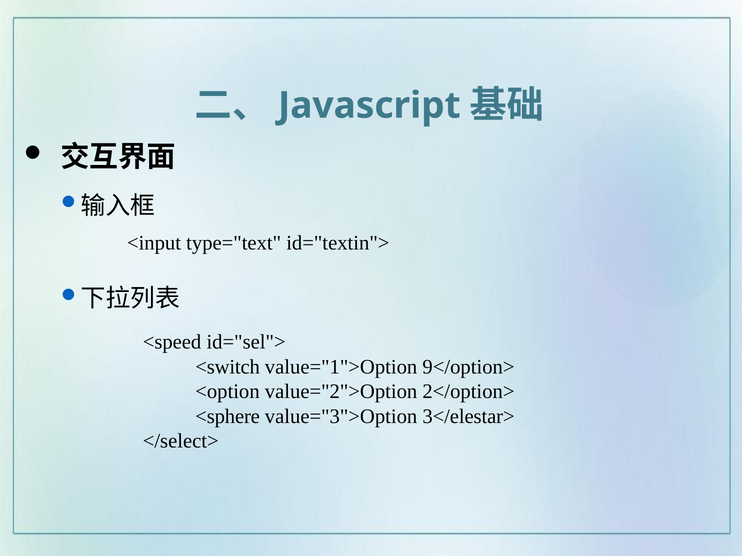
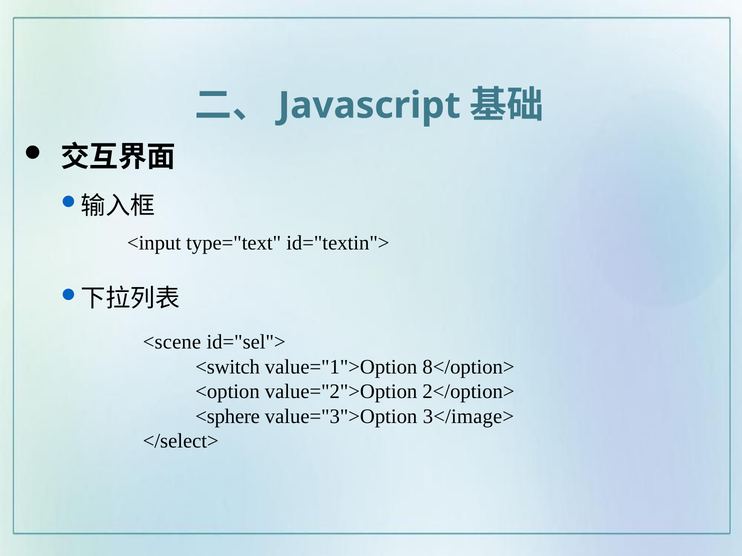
<speed: <speed -> <scene (172, 342)
9</option>: 9</option> -> 8</option> (469, 367)
3</elestar>: 3</elestar> -> 3</image> (468, 417)
